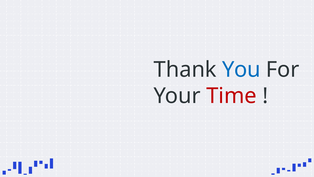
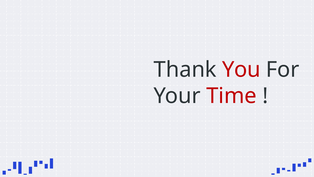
You colour: blue -> red (241, 69)
